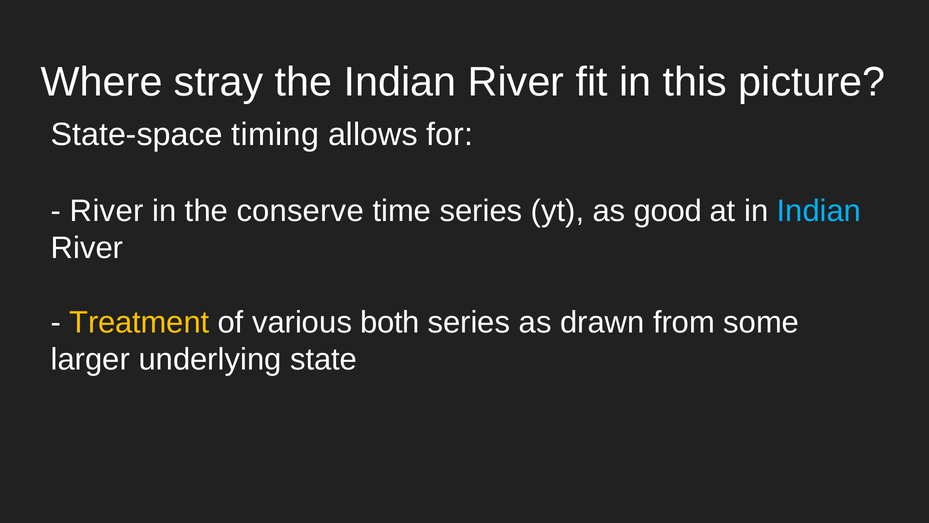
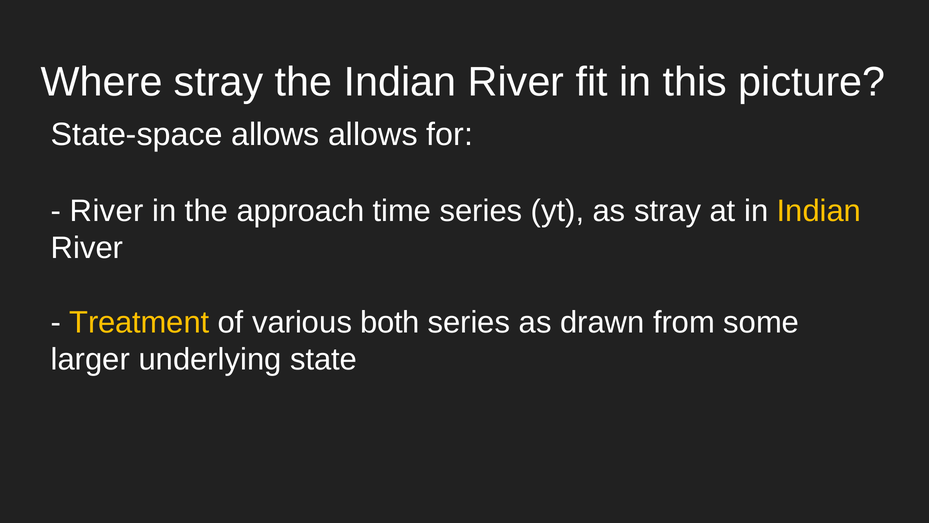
State-space timing: timing -> allows (276, 134)
conserve: conserve -> approach (301, 211)
as good: good -> stray (668, 211)
Indian colour: light blue -> yellow (819, 211)
